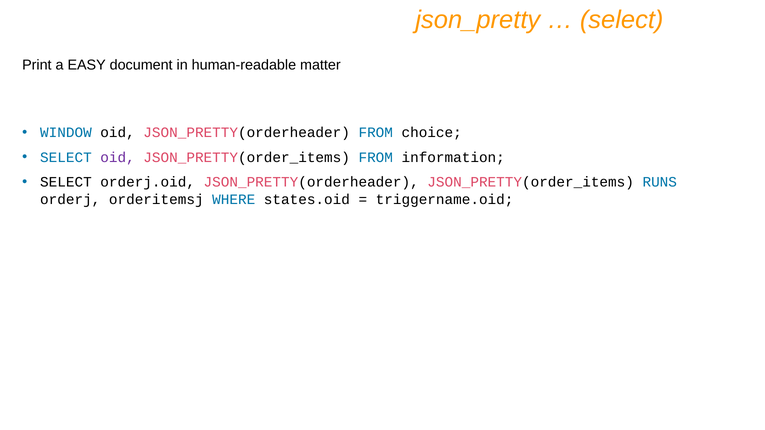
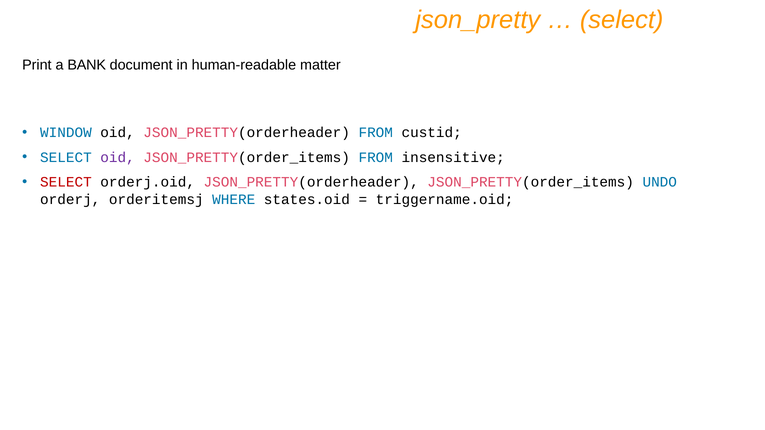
EASY: EASY -> BANK (87, 65)
choice: choice -> custid (432, 133)
information: information -> insensitive (453, 158)
SELECT colour: black -> red (66, 182)
RUNS: RUNS -> UNDO (660, 182)
